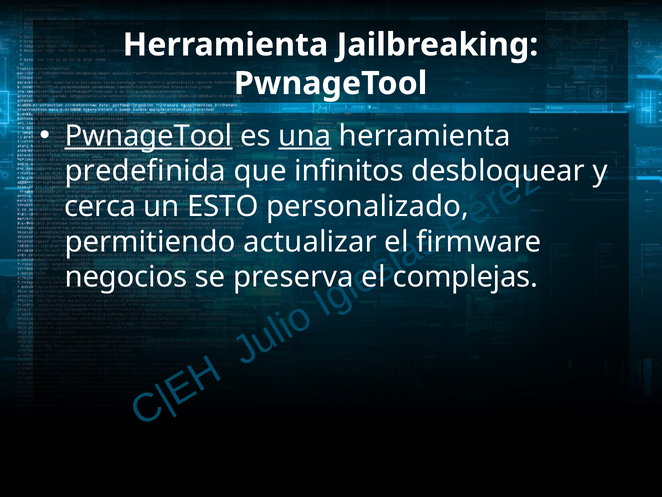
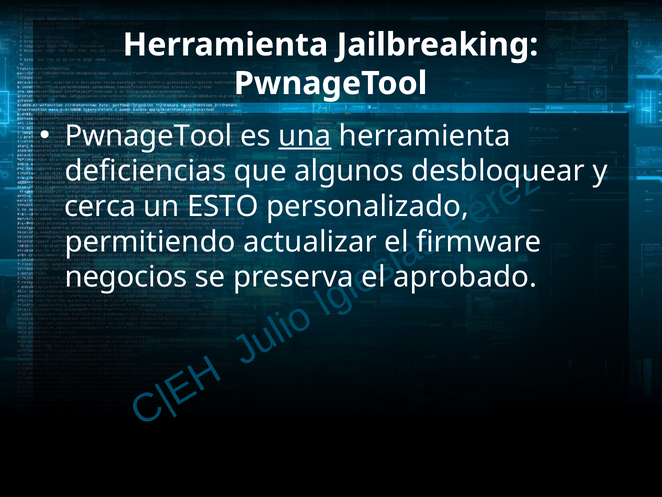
PwnageTool underline: present -> none (149, 136)
predefinida: predefinida -> deficiencias (145, 171)
infinitos: infinitos -> algunos (349, 171)
complejas: complejas -> aprobado (465, 277)
